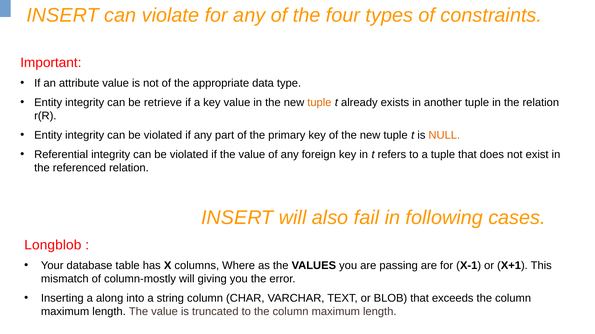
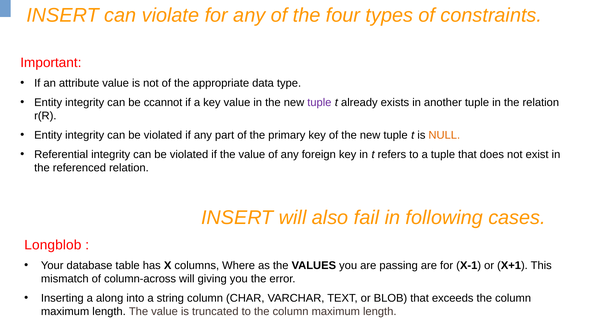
retrieve: retrieve -> ccannot (163, 103)
tuple colour: orange -> purple (319, 103)
column-mostly: column-mostly -> column-across (140, 279)
